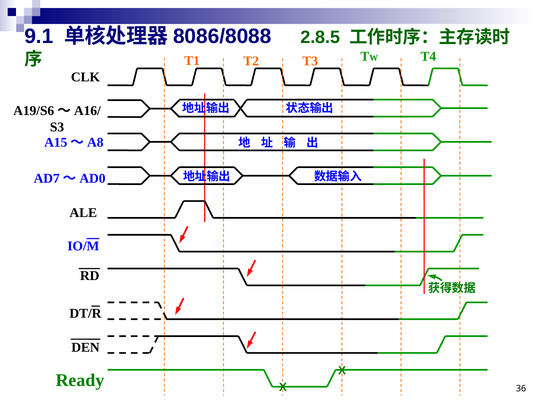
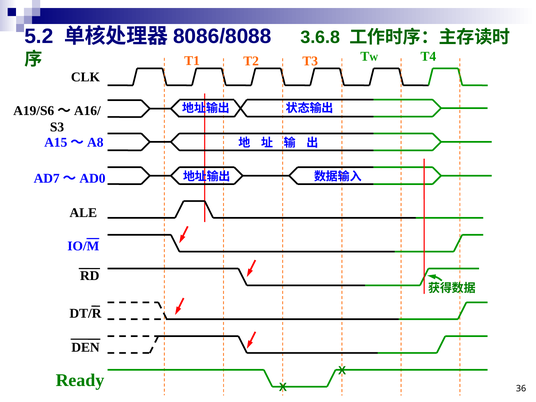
9.1: 9.1 -> 5.2 (39, 36)
2.8.5: 2.8.5 -> 3.6.8 (320, 37)
